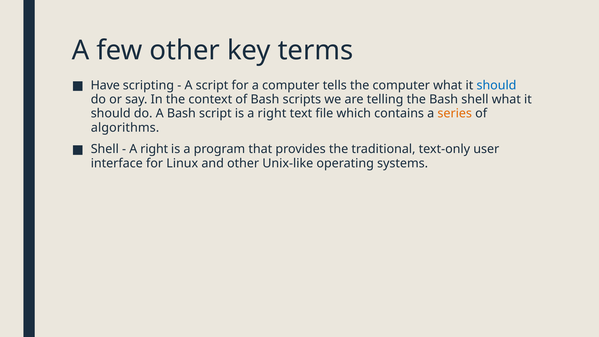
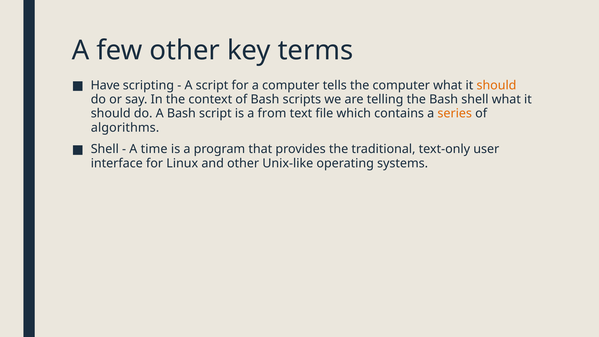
should colour: blue -> orange (496, 85)
is a right: right -> from (272, 113)
right: right -> time (154, 149)
